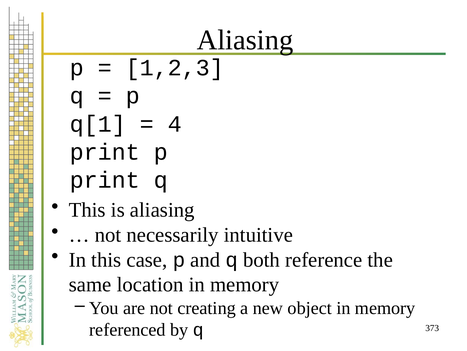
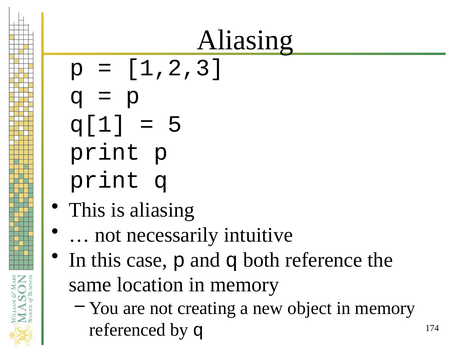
4: 4 -> 5 (175, 124)
373: 373 -> 174 (432, 327)
